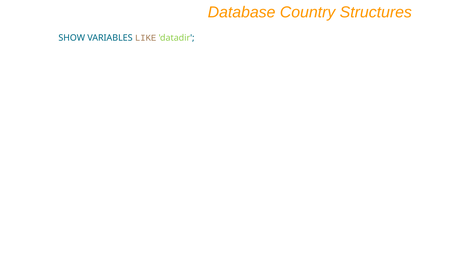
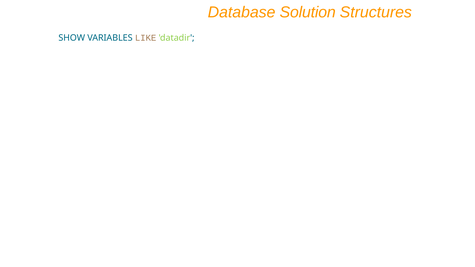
Country: Country -> Solution (308, 12)
